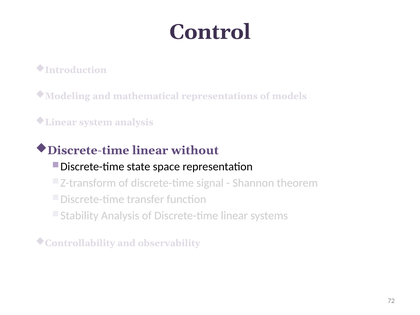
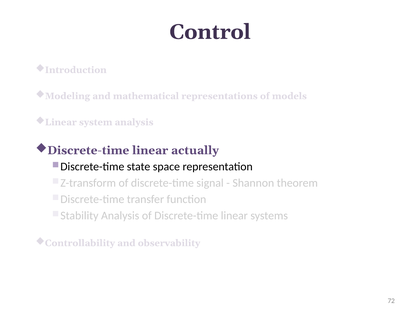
without: without -> actually (195, 150)
